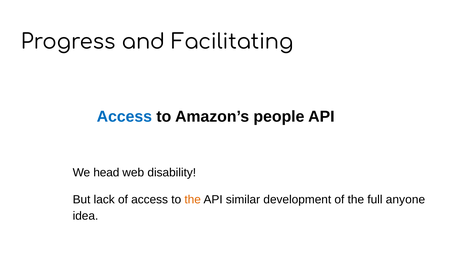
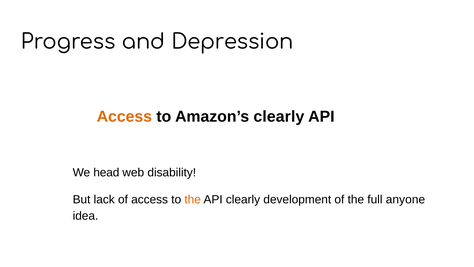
Facilitating: Facilitating -> Depression (232, 42)
Access colour: blue -> orange (124, 116)
Amazon’s people: people -> clearly (279, 116)
API similar: similar -> clearly (243, 199)
